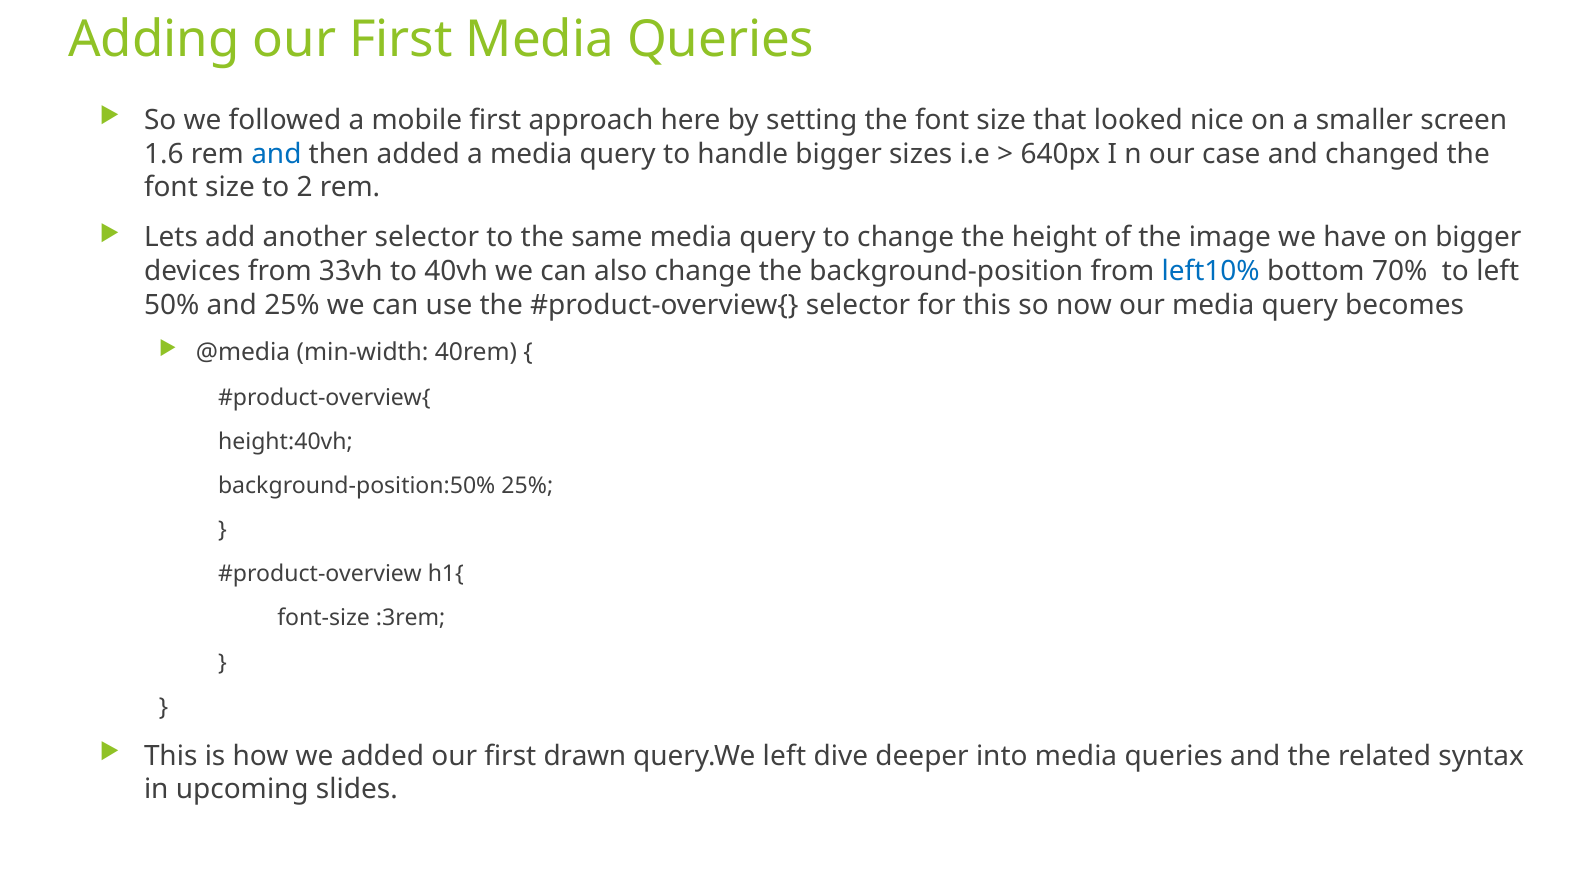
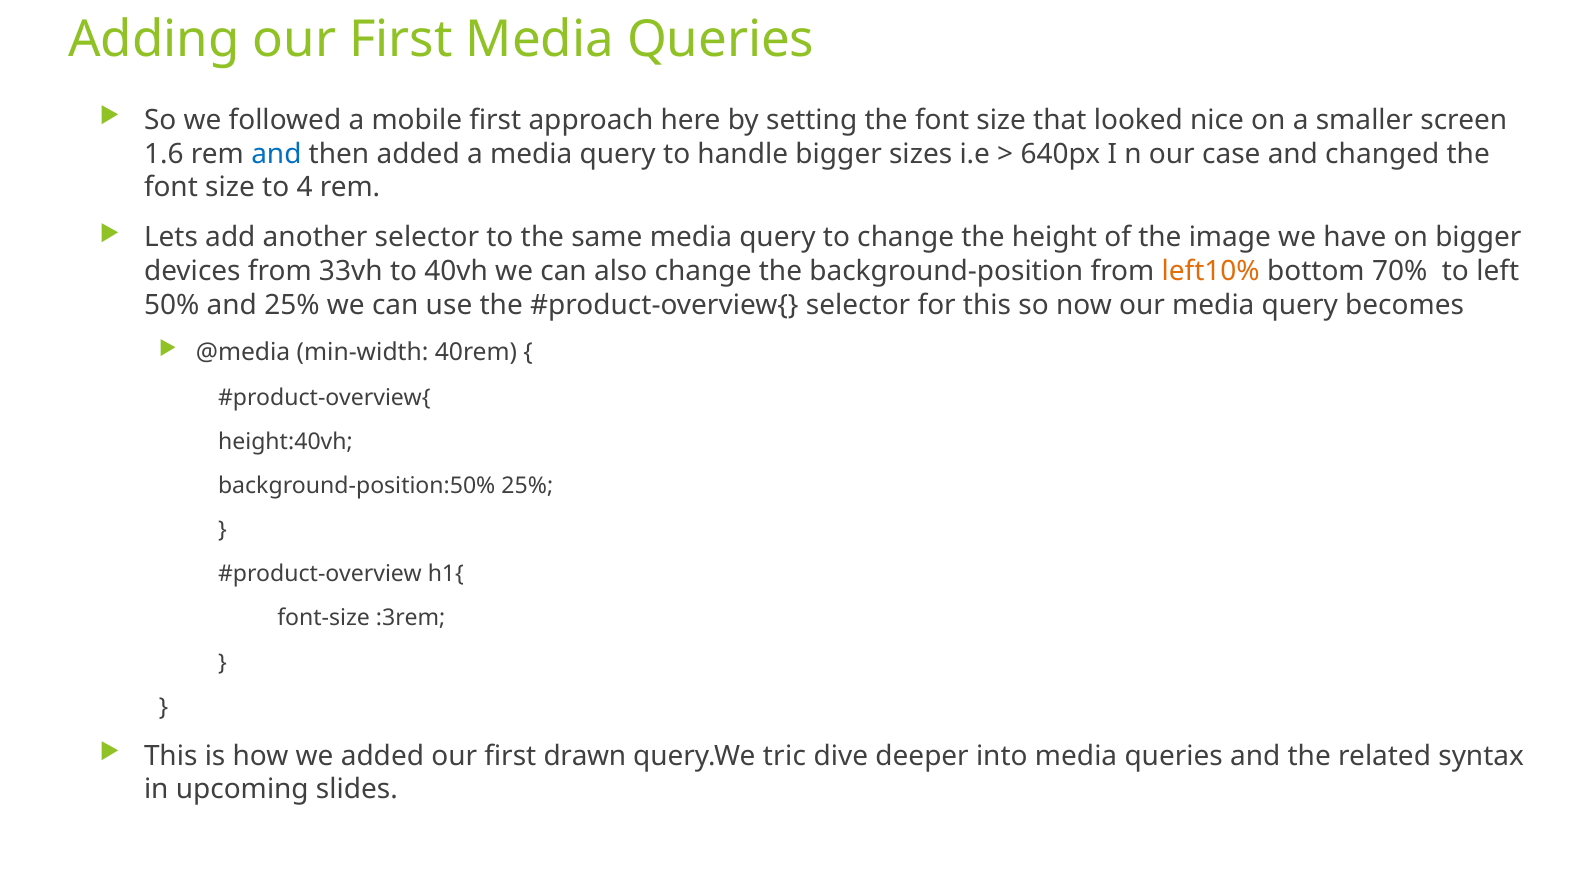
2: 2 -> 4 (305, 187)
left10% colour: blue -> orange (1211, 271)
query.We left: left -> tric (784, 756)
